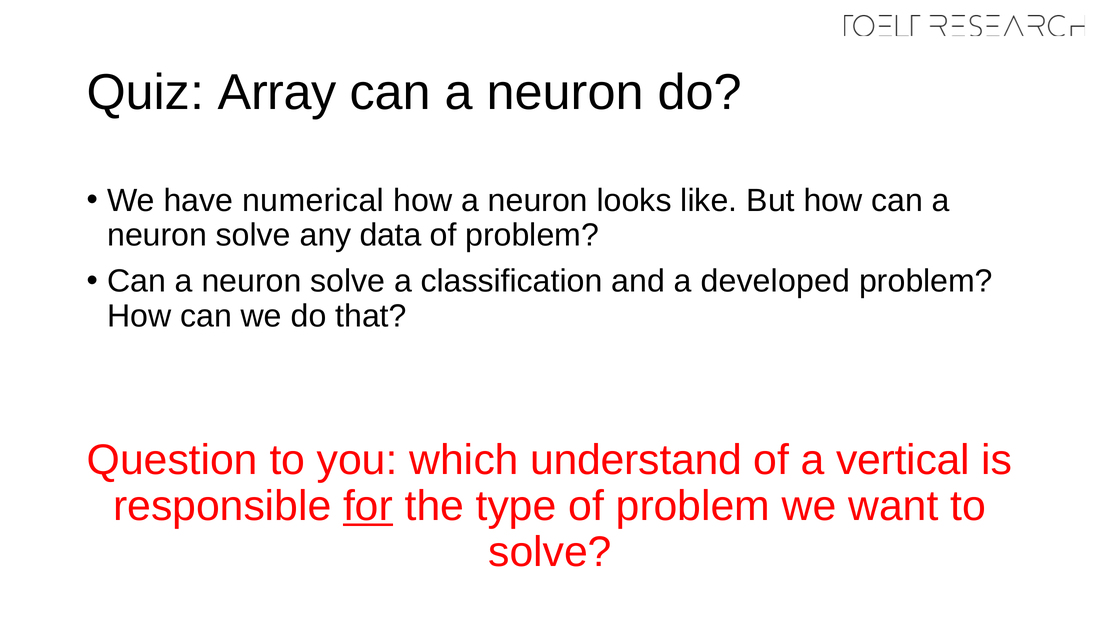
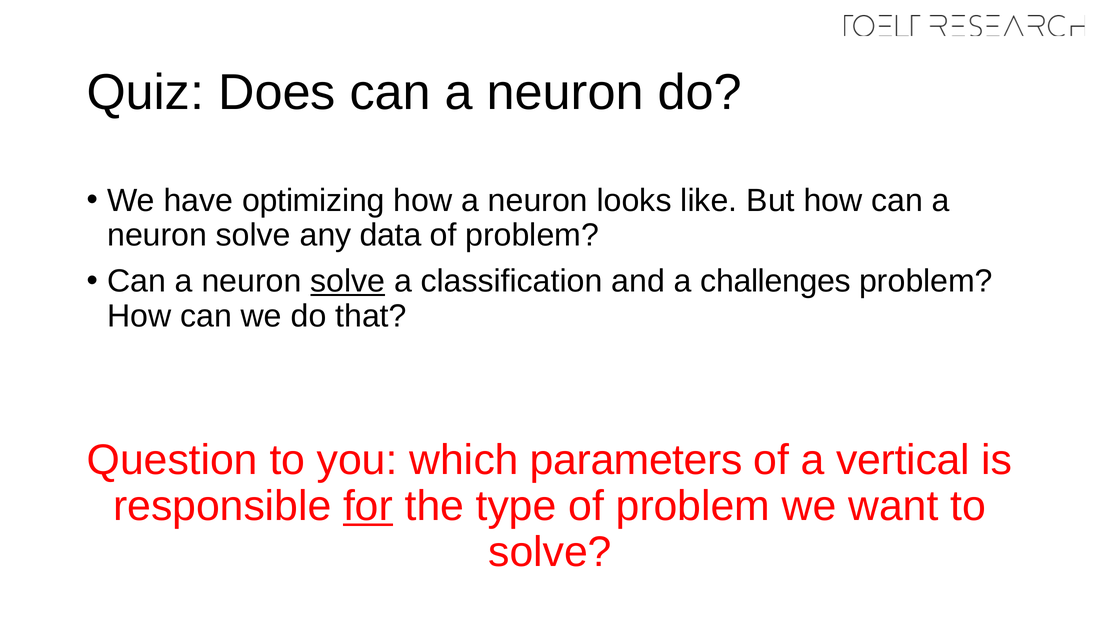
Array: Array -> Does (277, 92)
numerical: numerical -> optimizing (313, 200)
solve underline: none -> present (348, 281)
developed: developed -> challenges (776, 281)
understand: understand -> parameters (636, 460)
